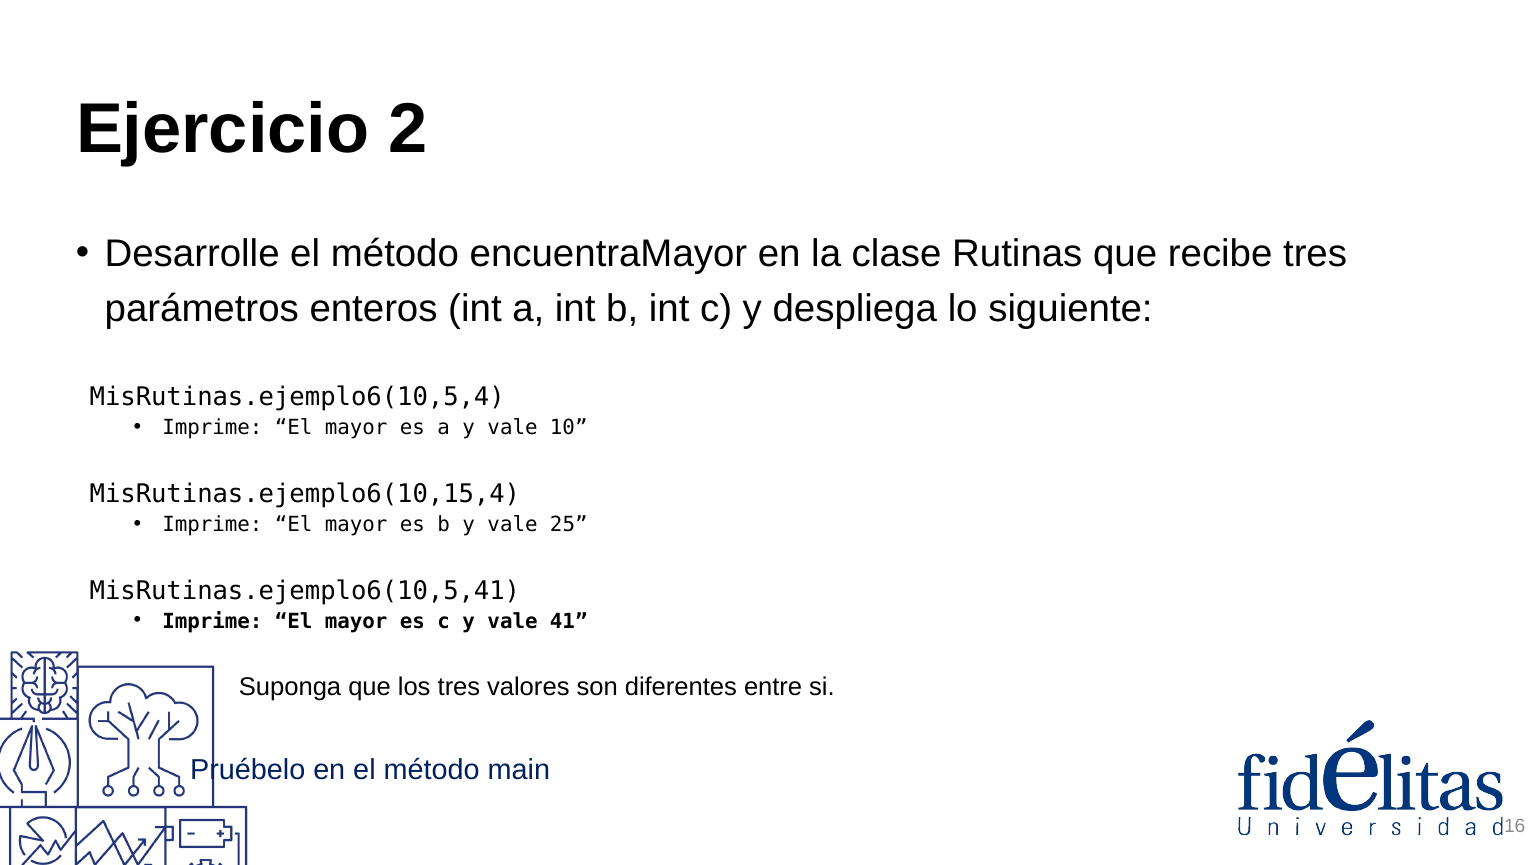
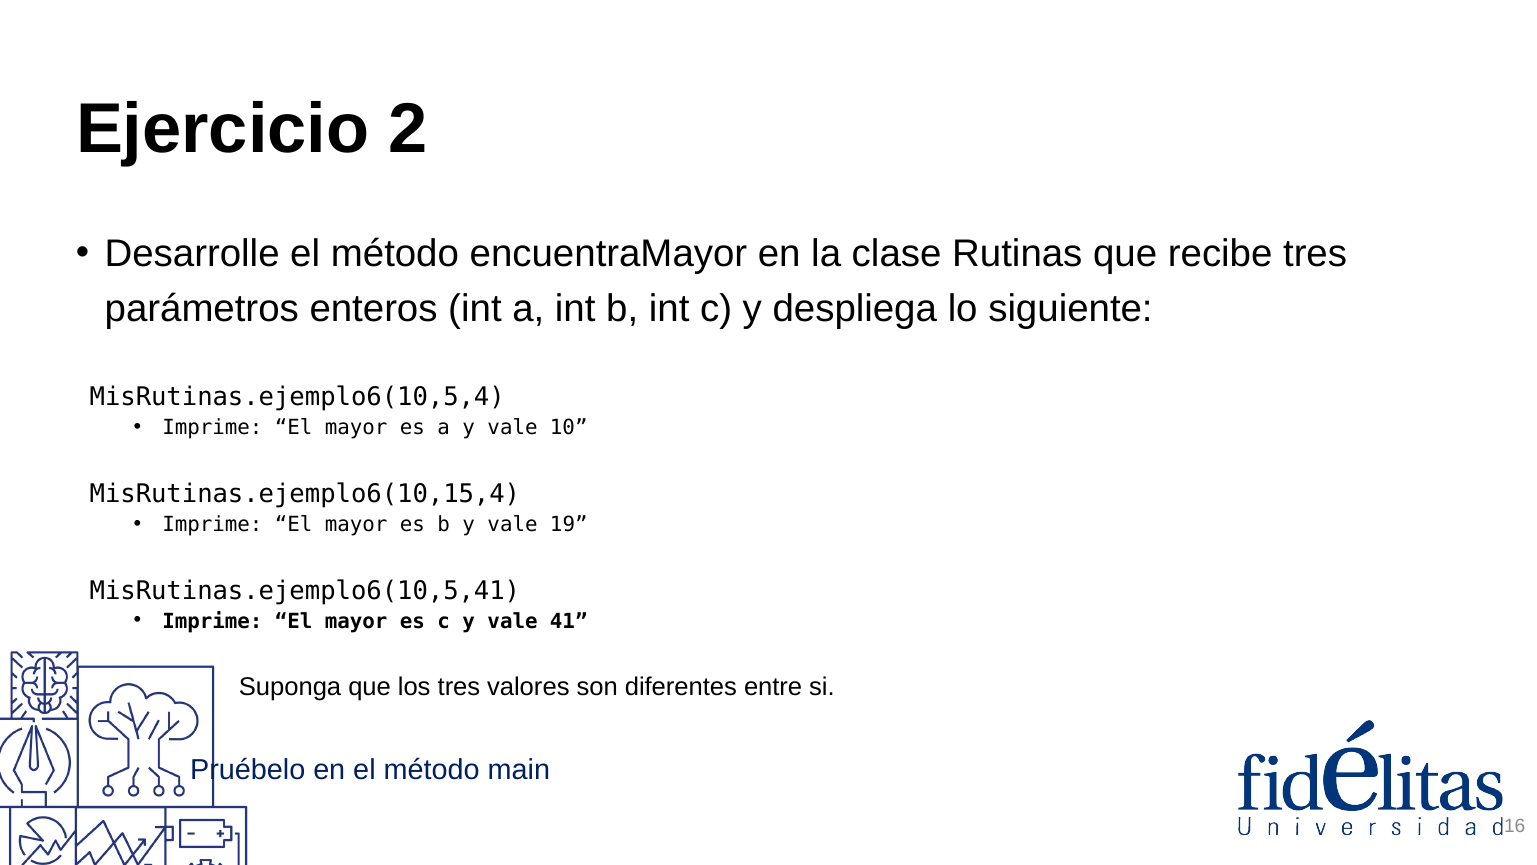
25: 25 -> 19 (569, 524)
